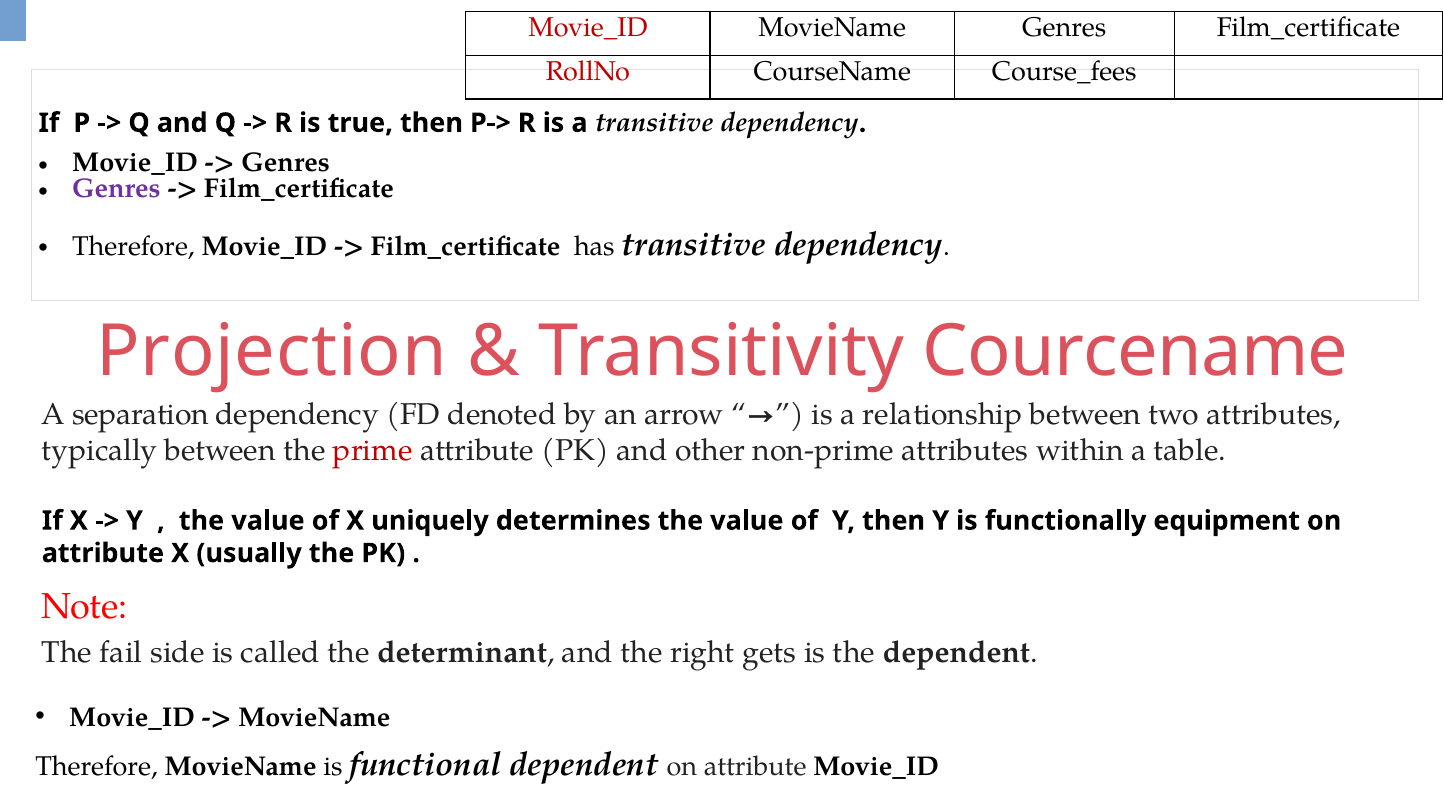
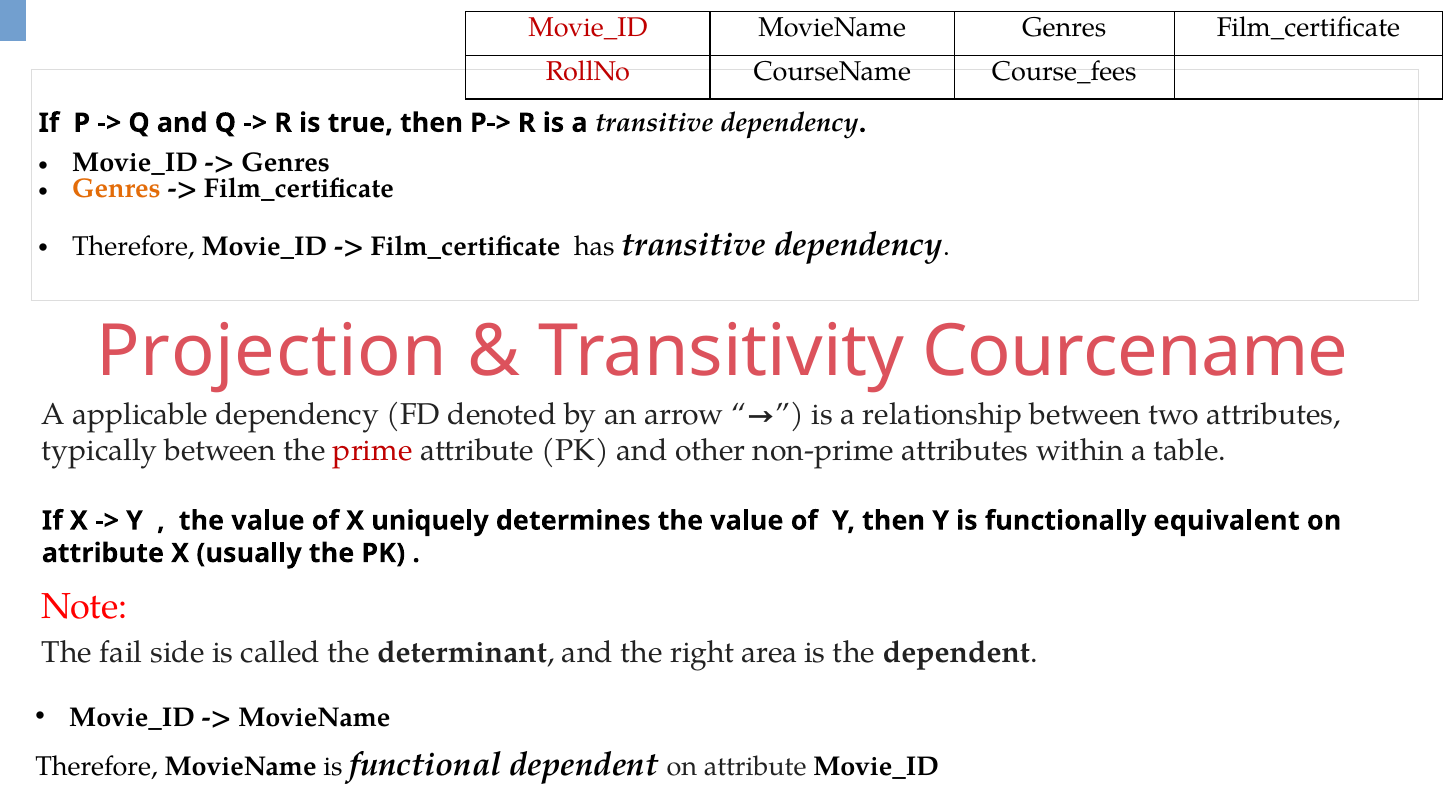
Genres colour: purple -> orange (116, 189)
separation: separation -> applicable (140, 414)
equipment: equipment -> equivalent (1226, 521)
gets: gets -> area (770, 652)
